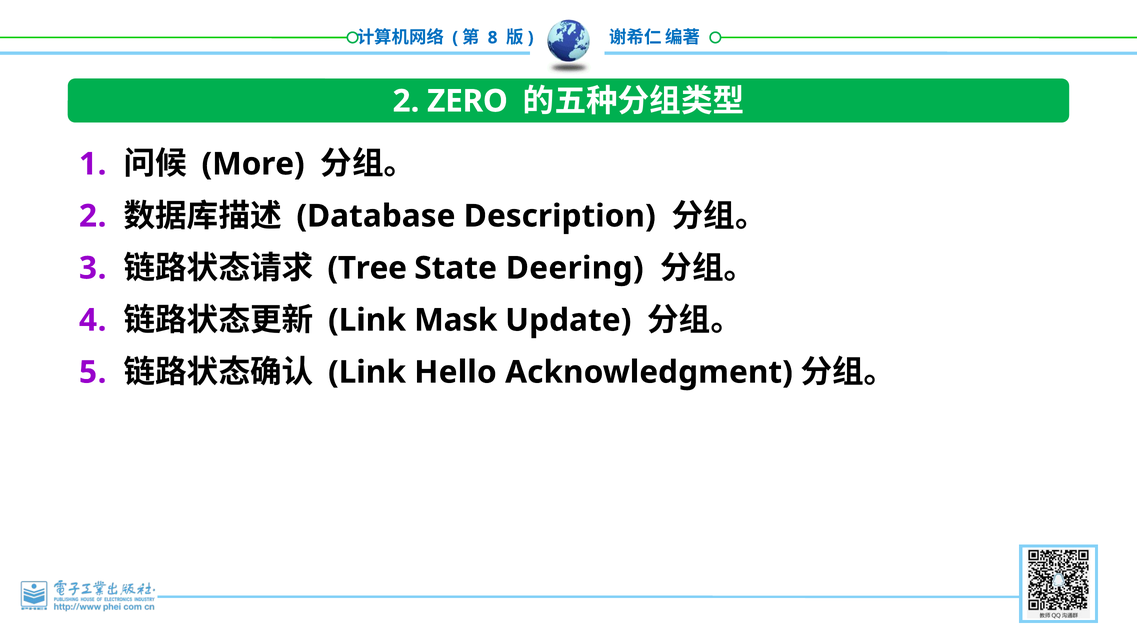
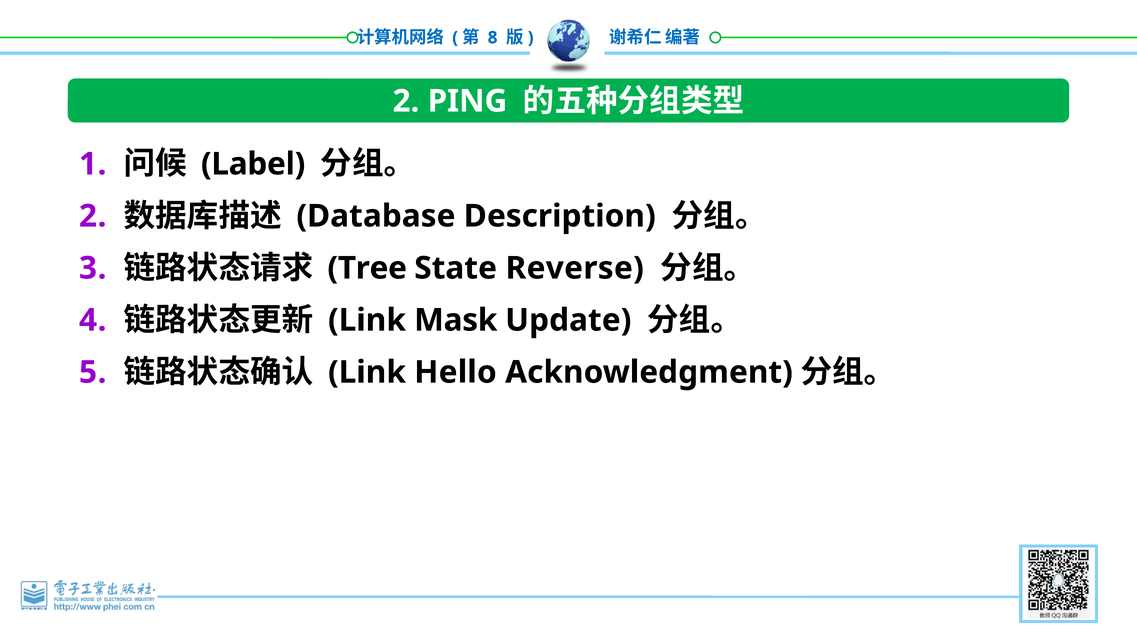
ZERO: ZERO -> PING (467, 101)
More: More -> Label (253, 164)
Deering: Deering -> Reverse (575, 268)
